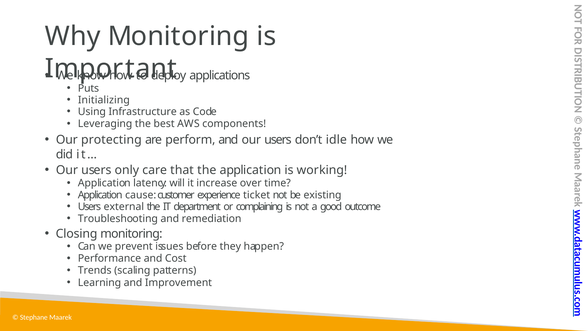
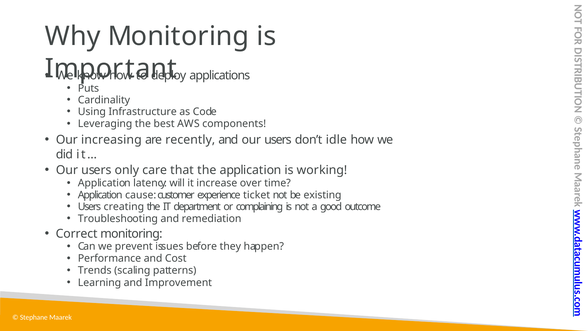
Initializing: Initializing -> Cardinality (104, 100)
protecting: protecting -> increasing (111, 140)
perform: perform -> recently (190, 140)
external: external -> creating (124, 207)
Closing: Closing -> Correct (77, 234)
